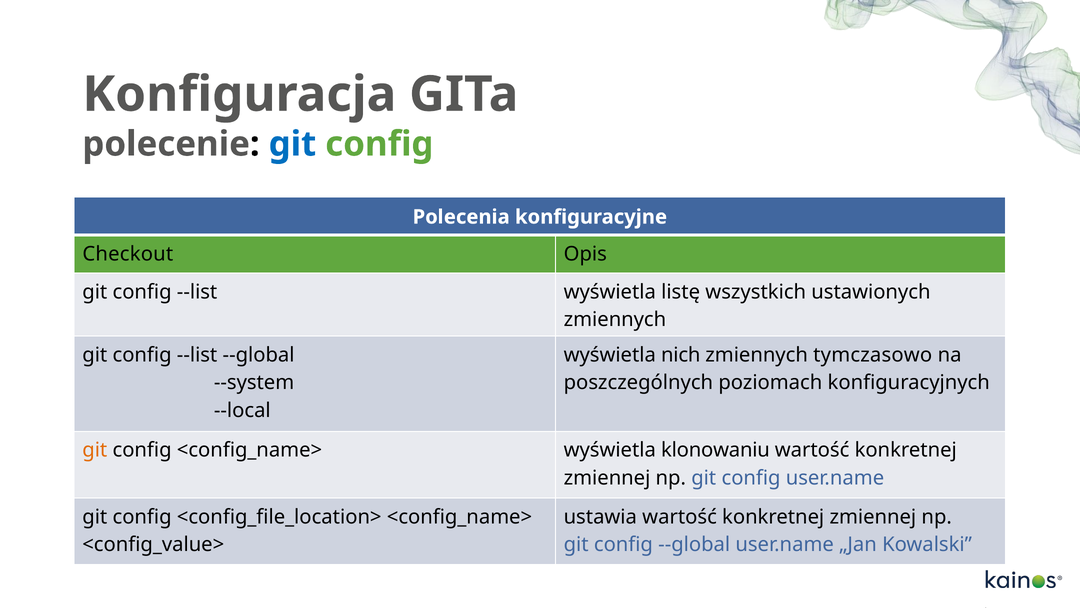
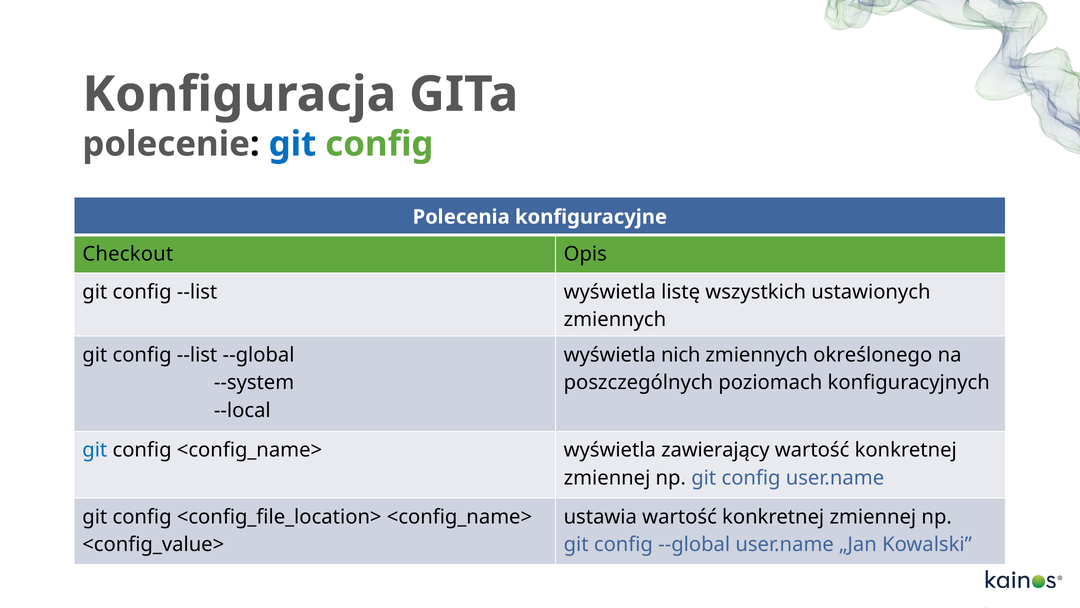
tymczasowo: tymczasowo -> określonego (873, 355)
git colour: orange -> blue (95, 450)
klonowaniu: klonowaniu -> zawierający (715, 450)
